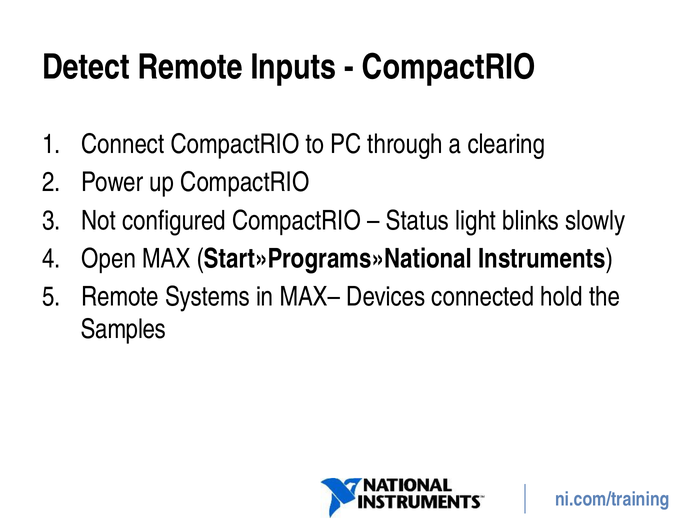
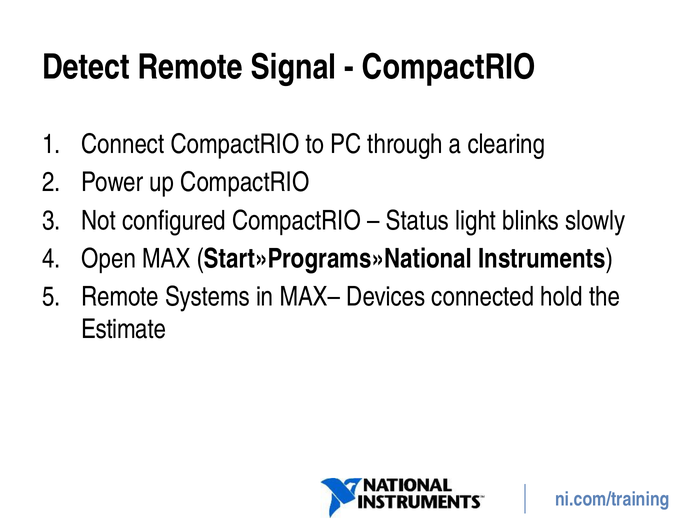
Inputs: Inputs -> Signal (293, 67)
Samples: Samples -> Estimate (123, 329)
